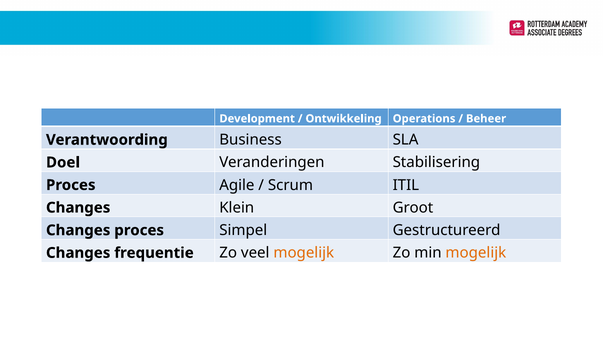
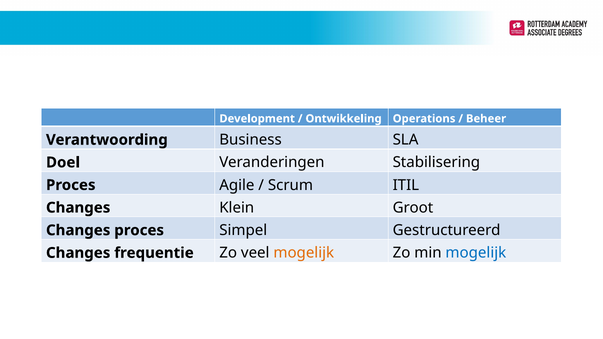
mogelijk colour: orange -> blue (476, 253)
